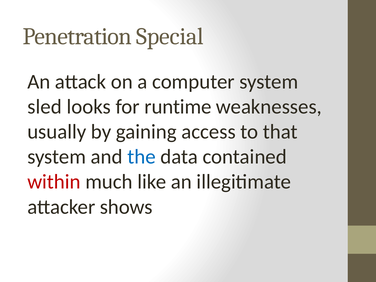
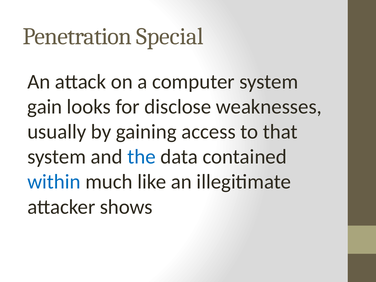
sled: sled -> gain (45, 107)
runtime: runtime -> disclose (178, 107)
within colour: red -> blue (54, 182)
